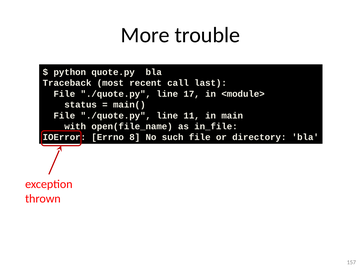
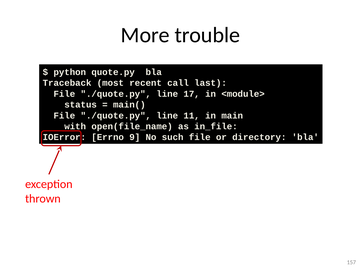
8: 8 -> 9 (135, 137)
